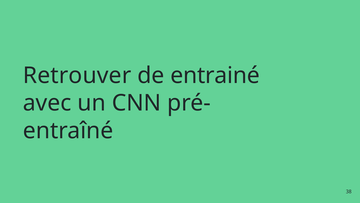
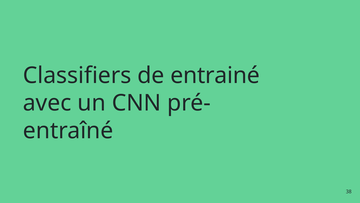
Retrouver: Retrouver -> Classifiers (77, 75)
